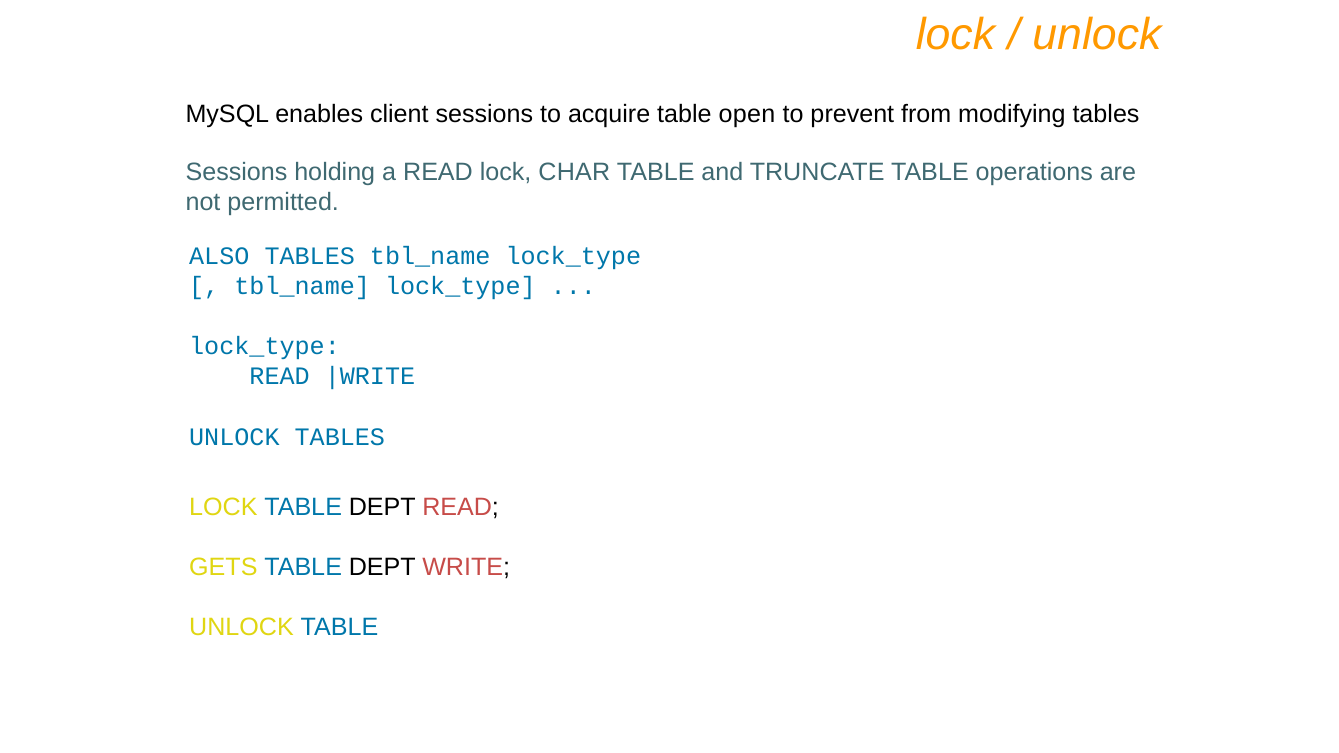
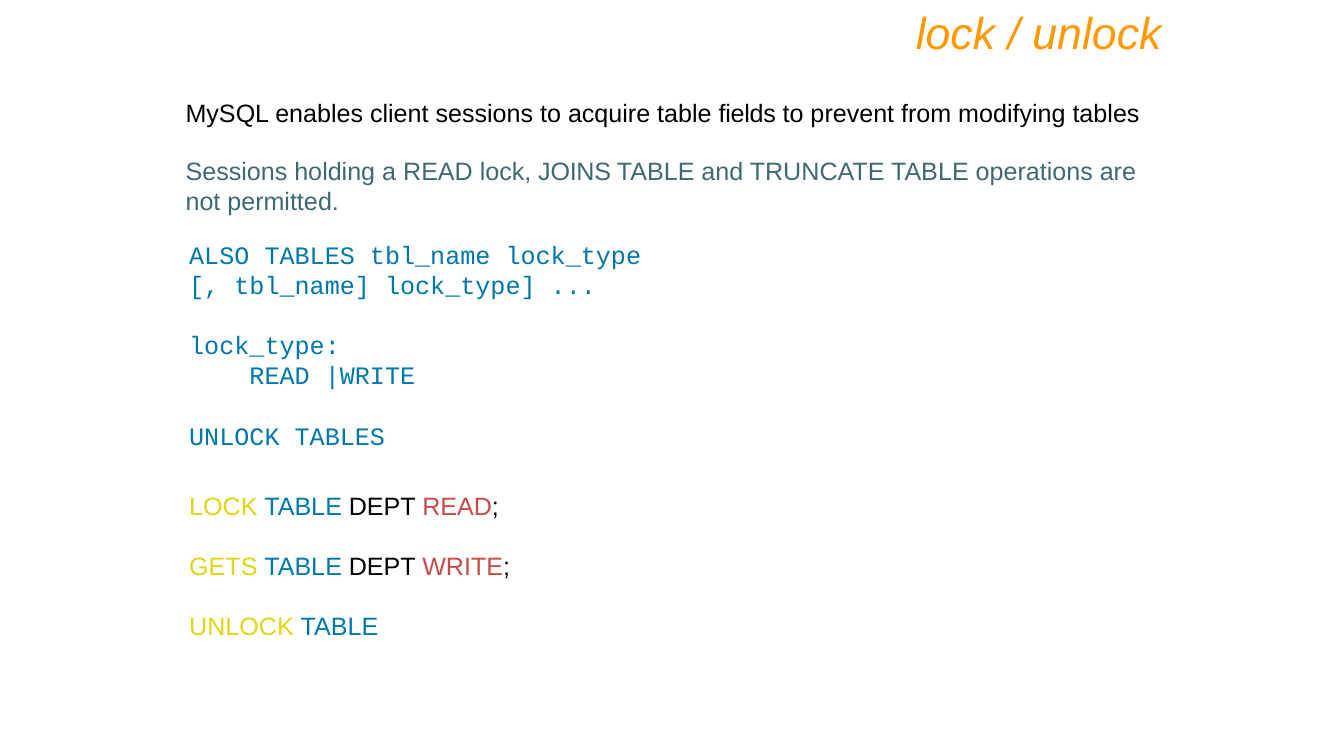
open: open -> fields (747, 114)
CHAR: CHAR -> JOINS (575, 172)
